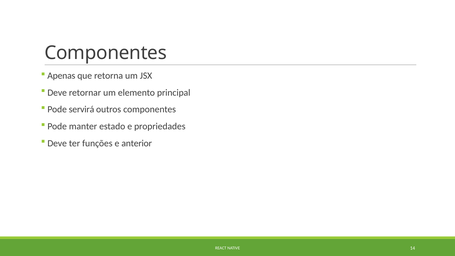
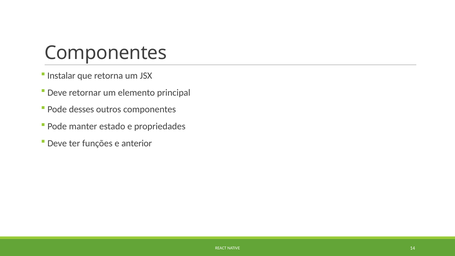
Apenas: Apenas -> Instalar (61, 76)
servirá: servirá -> desses (81, 109)
